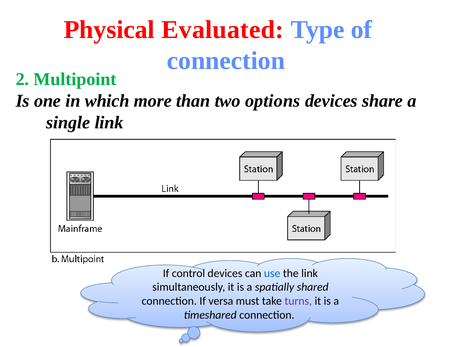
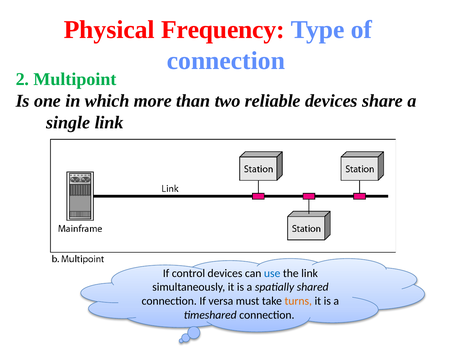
Evaluated: Evaluated -> Frequency (223, 30)
options: options -> reliable (273, 101)
turns colour: purple -> orange (298, 301)
